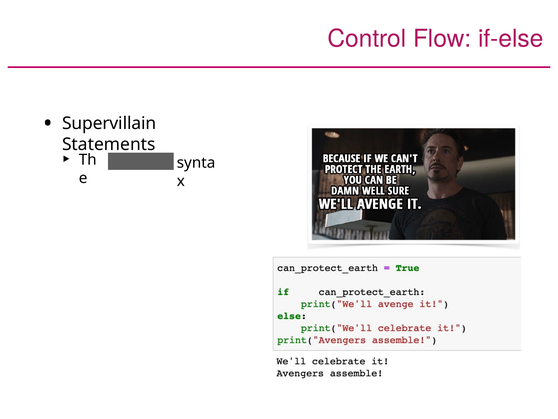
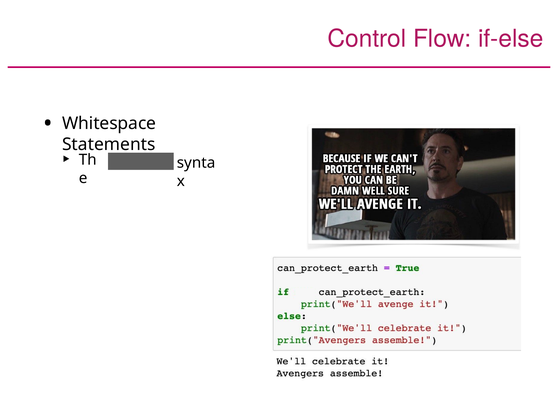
Supervillain: Supervillain -> Whitespace (109, 123)
